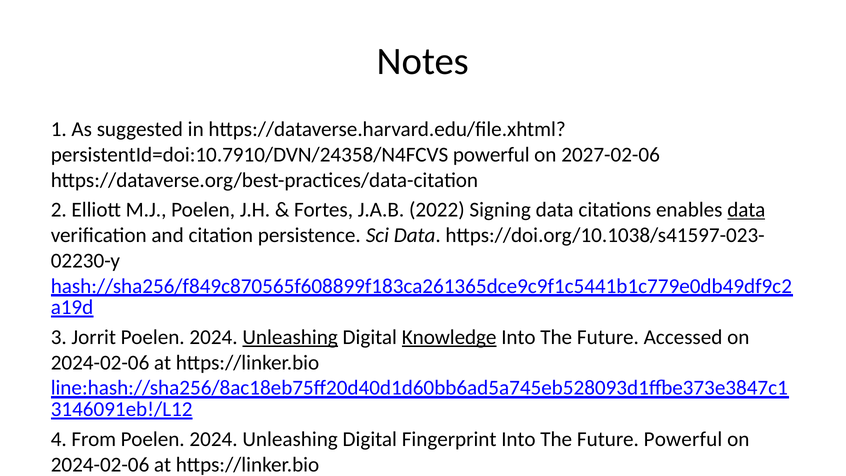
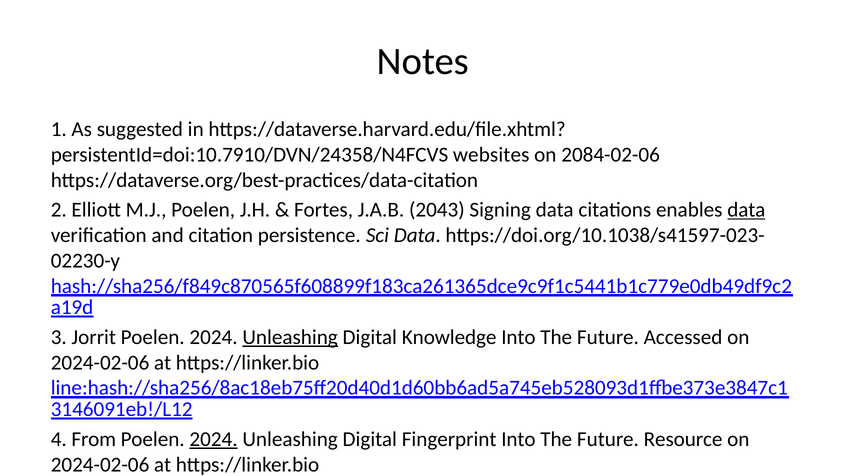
powerful: powerful -> websites (491, 155)
2027-02-06: 2027-02-06 -> 2084-02-06 (611, 155)
2022: 2022 -> 2043 (437, 210)
Knowledge underline: present -> none (449, 337)
2024 underline: none -> present (214, 439)
Future Powerful: Powerful -> Resource (683, 439)
